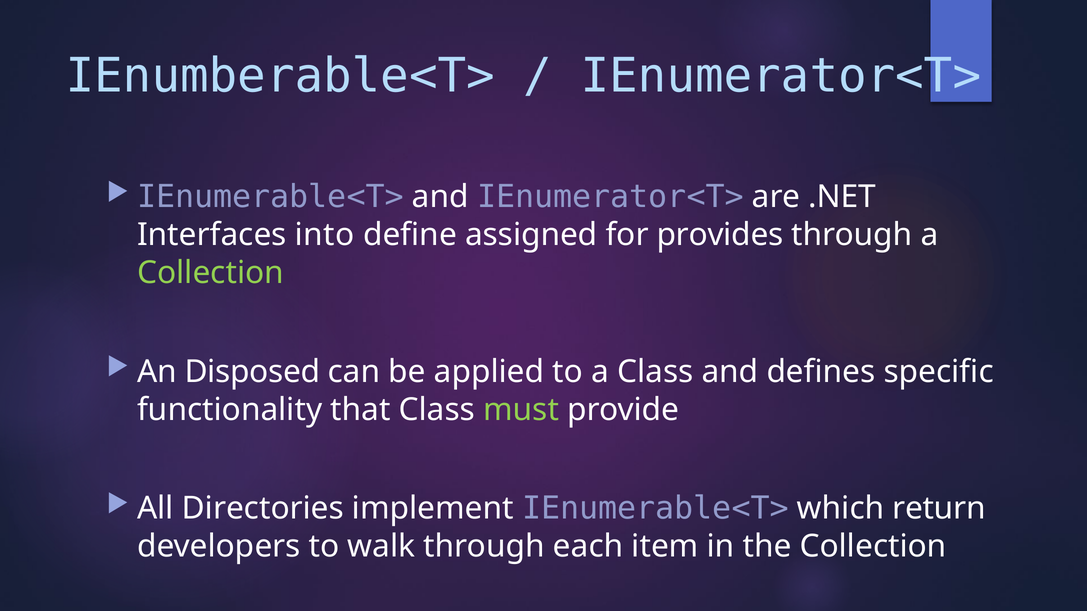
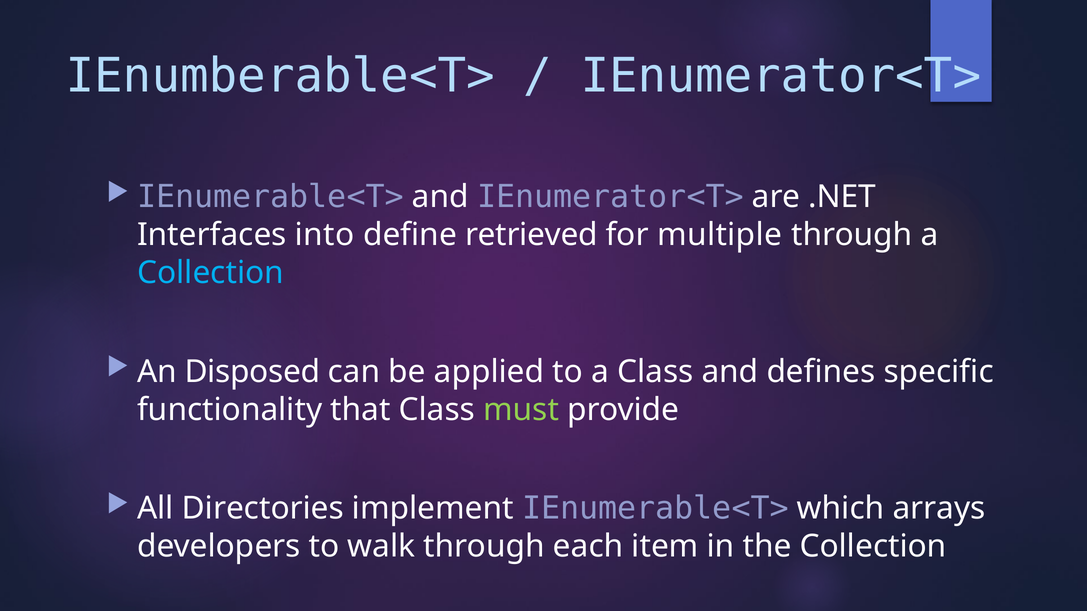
assigned: assigned -> retrieved (531, 235)
provides: provides -> multiple (720, 235)
Collection colour: light green -> light blue (211, 273)
return: return -> arrays (939, 509)
